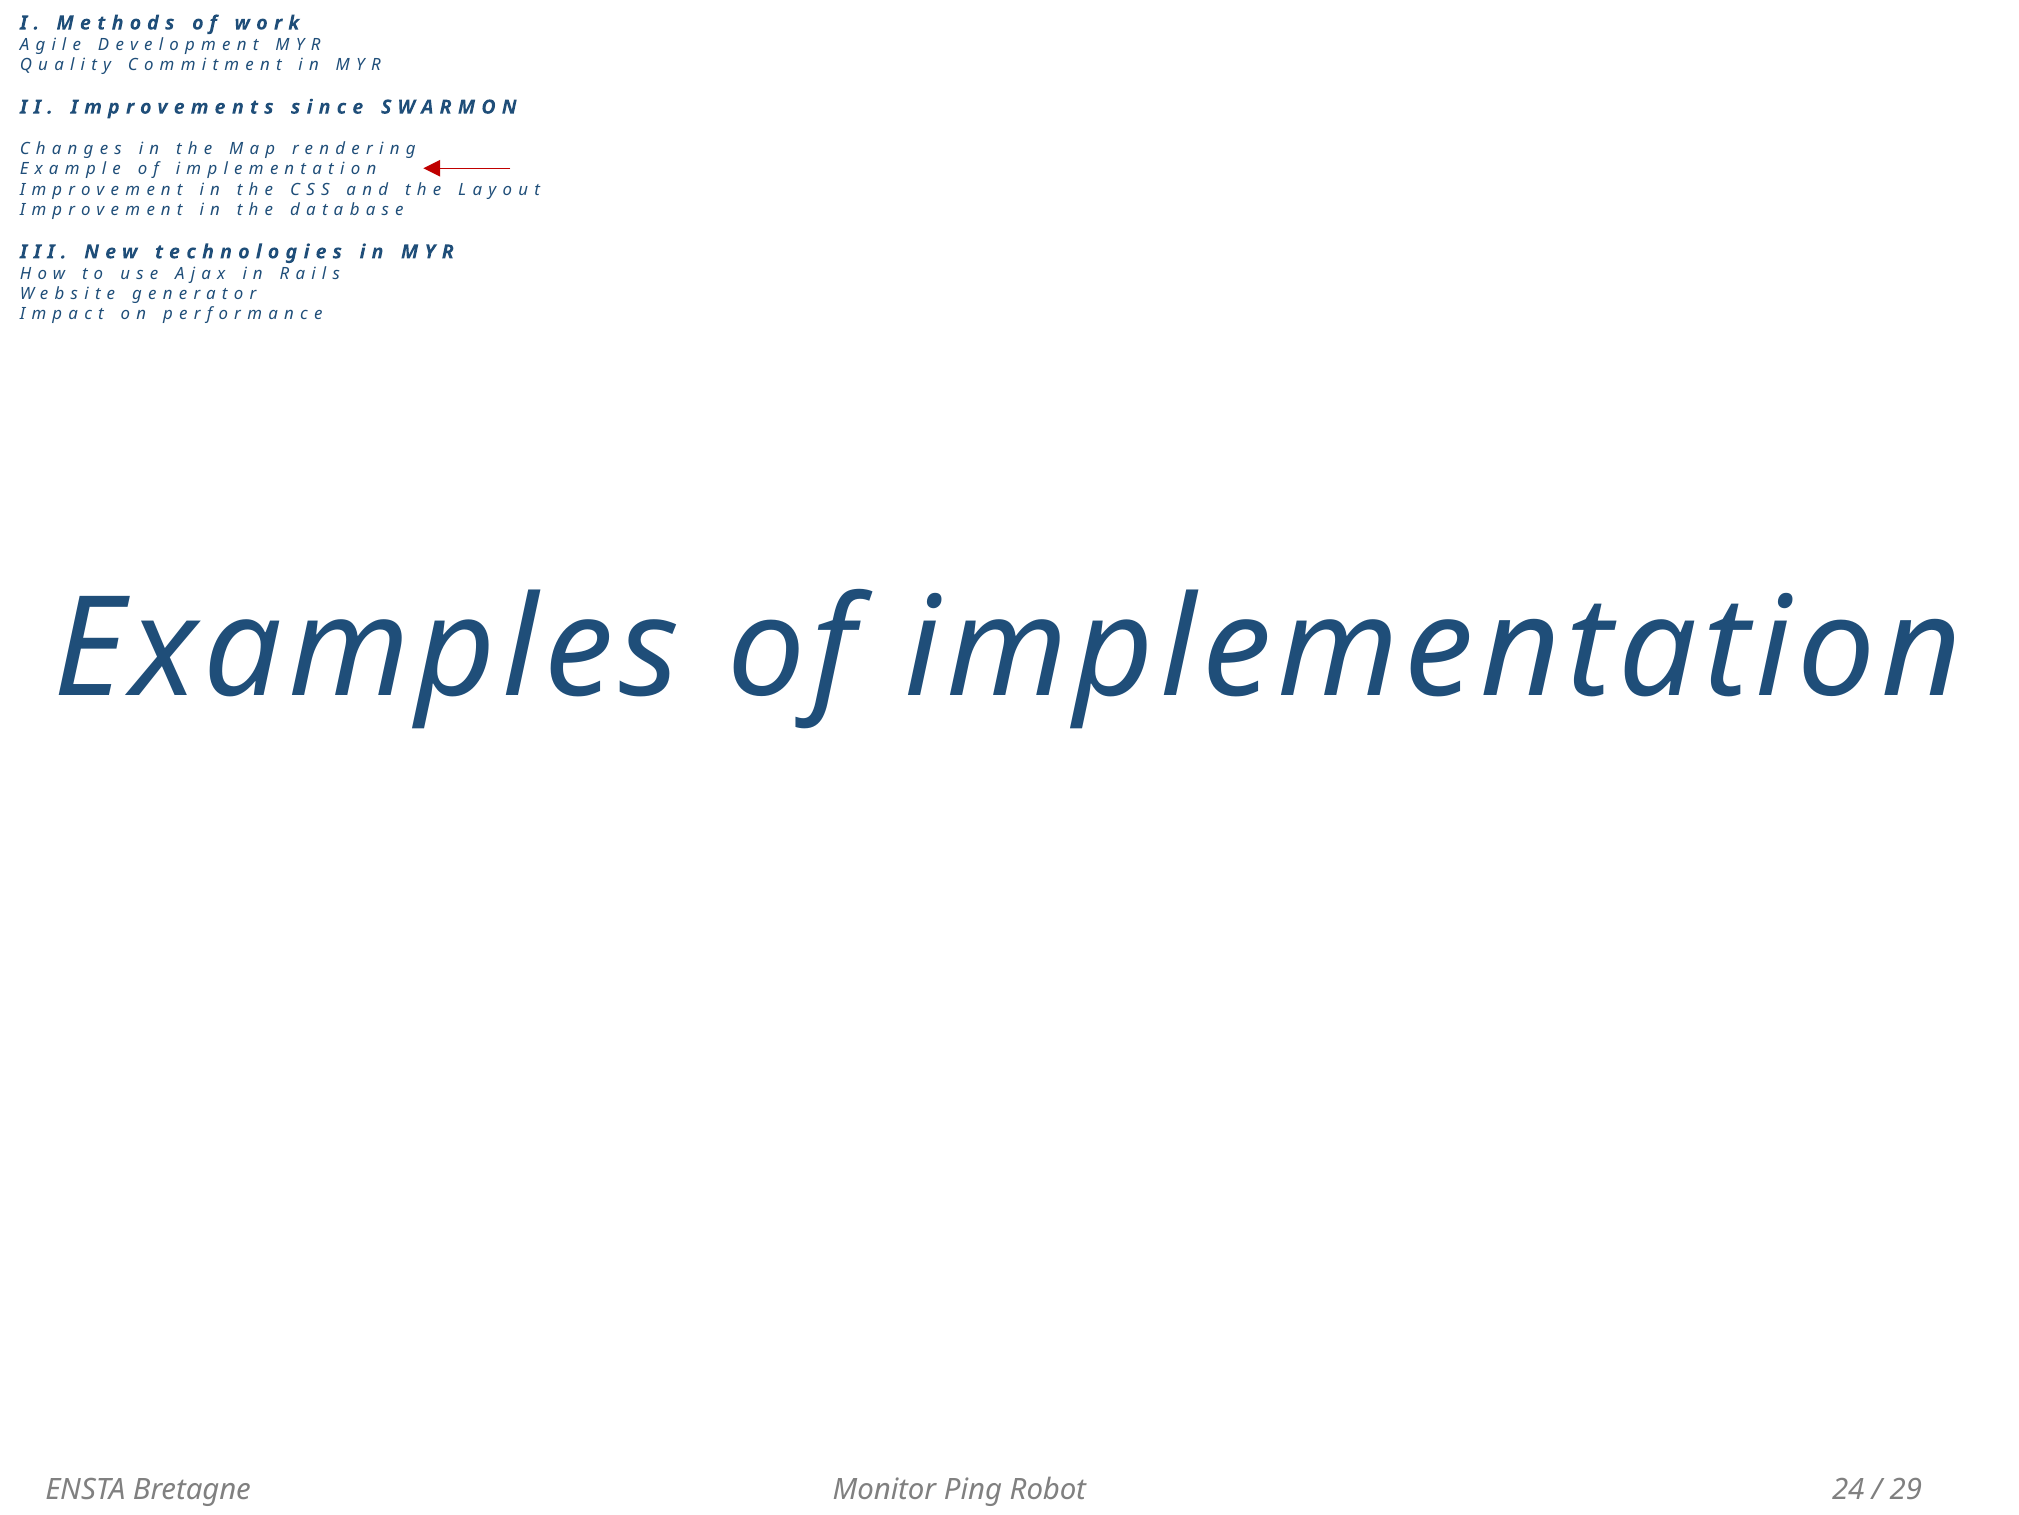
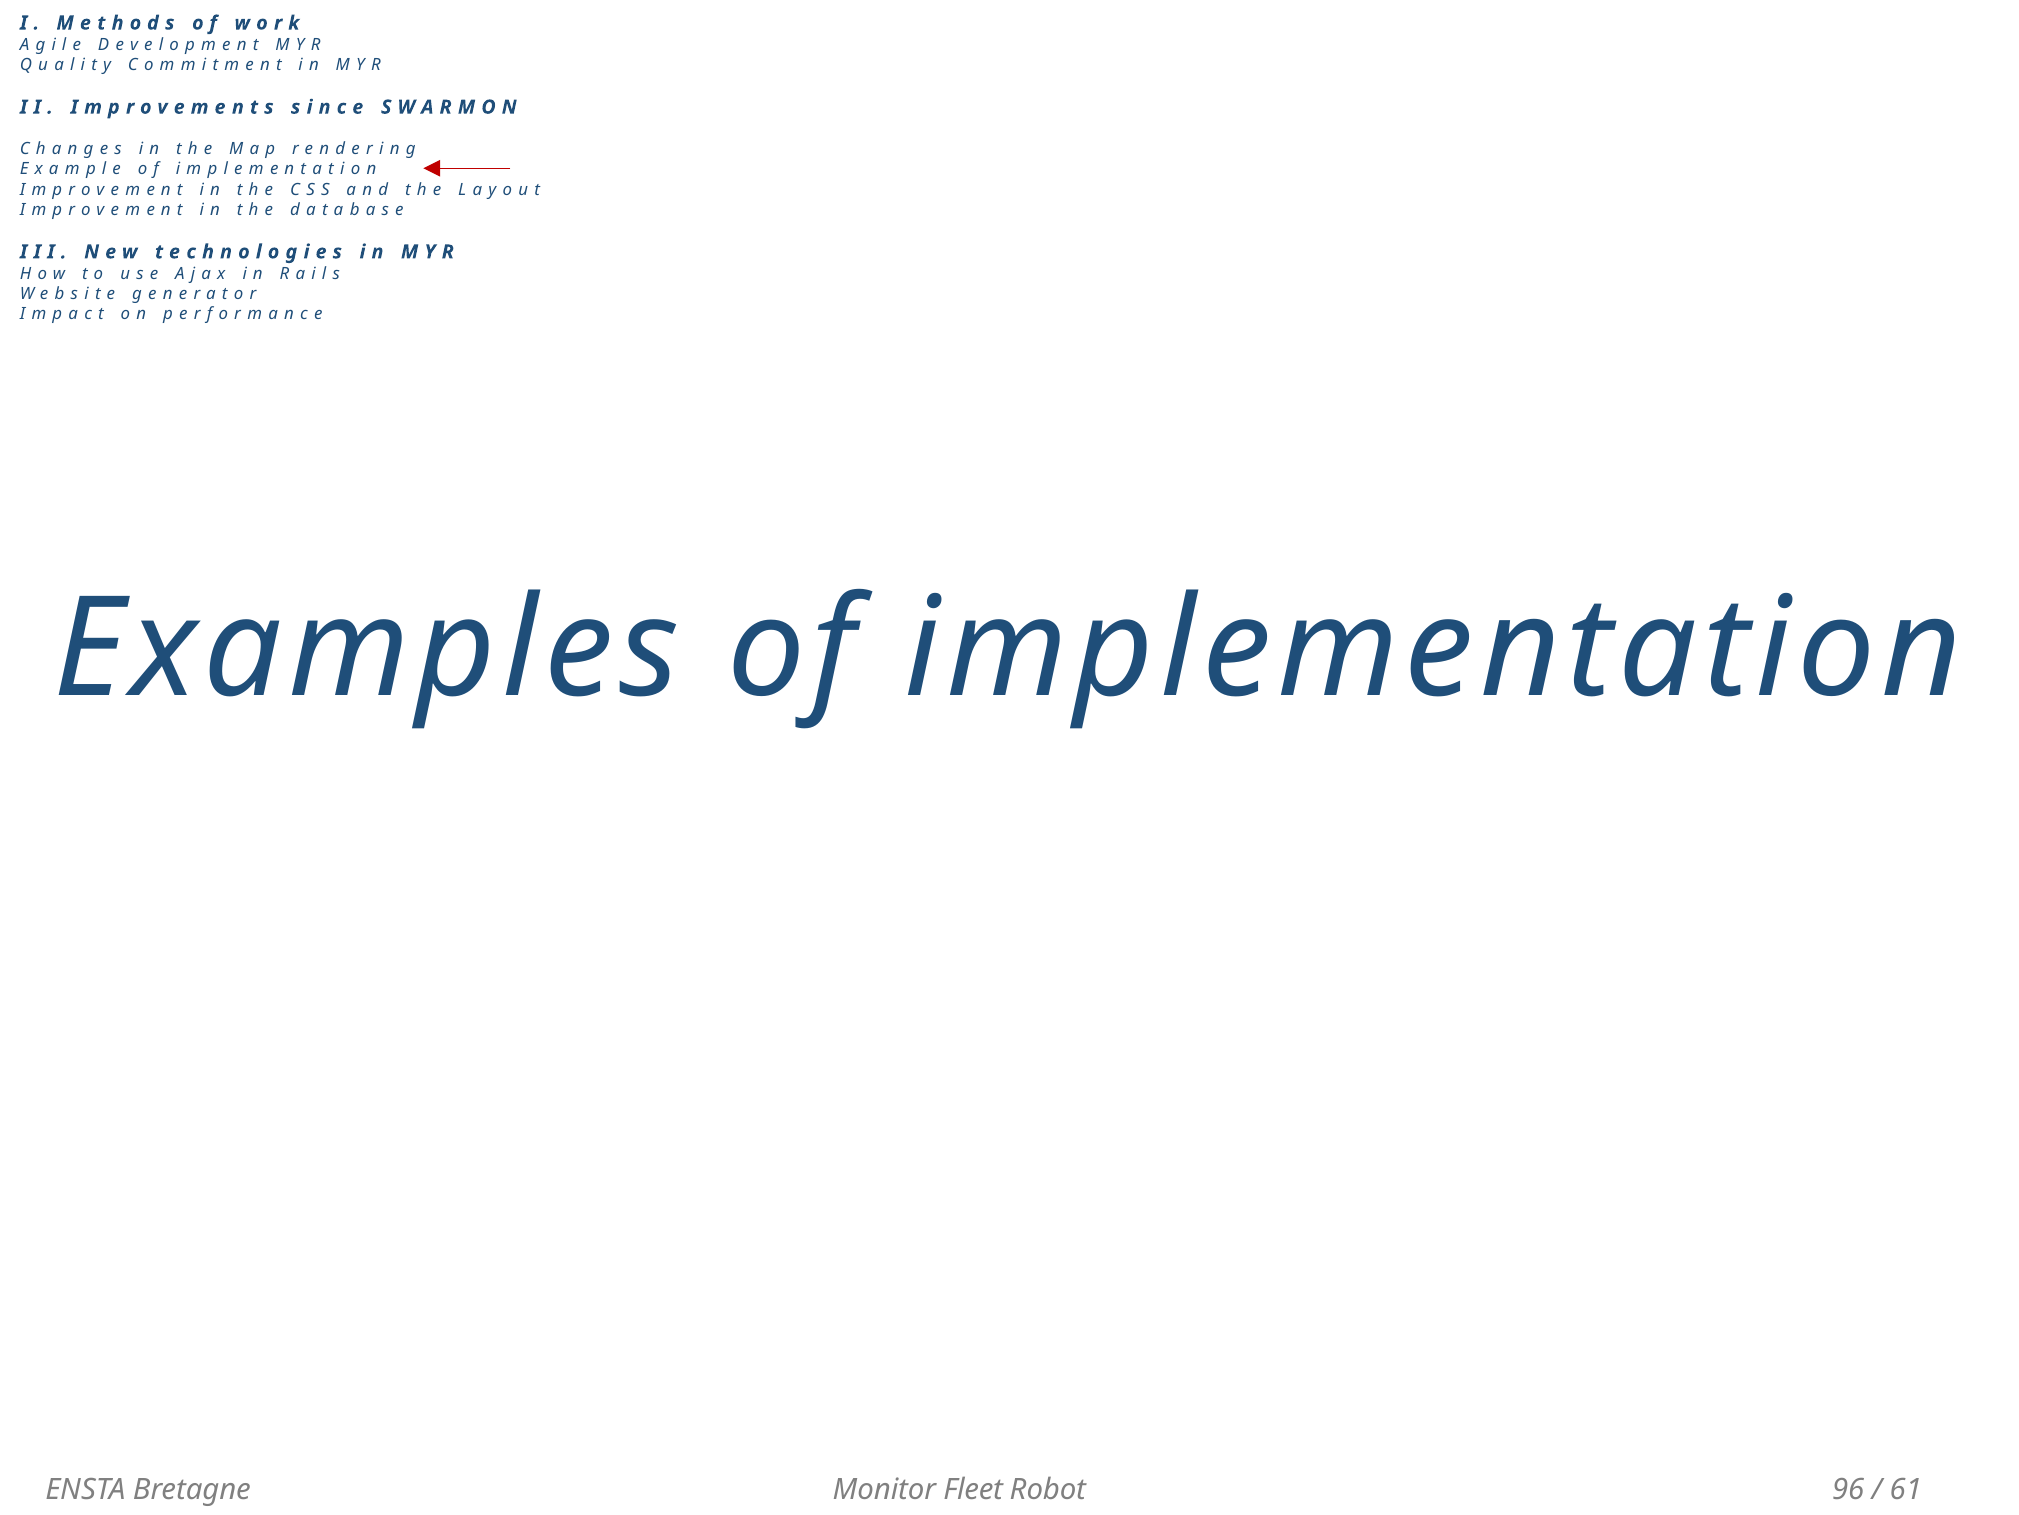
Ping: Ping -> Fleet (973, 1489)
24: 24 -> 96 (1848, 1489)
29: 29 -> 61 (1906, 1489)
